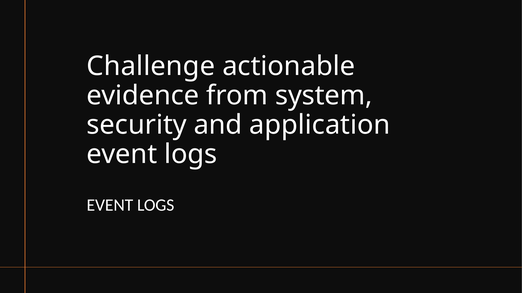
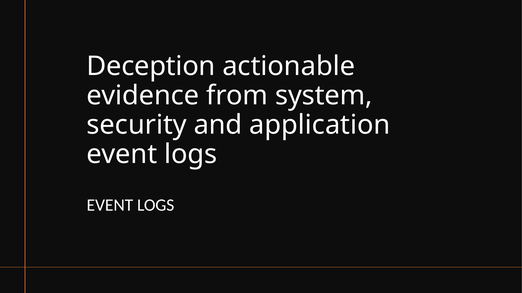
Challenge: Challenge -> Deception (151, 66)
